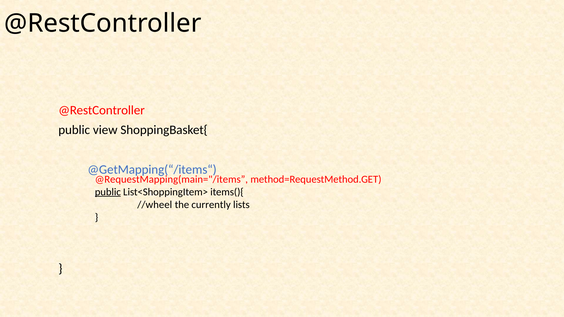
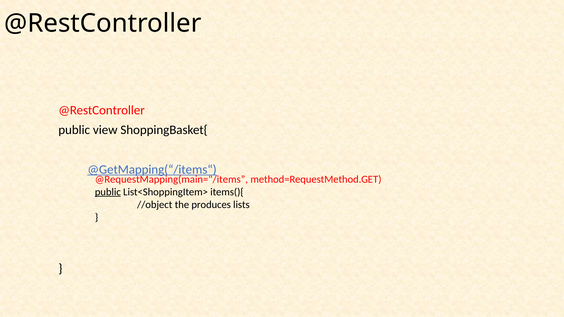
@GetMapping(“/items“ underline: none -> present (152, 170)
//wheel: //wheel -> //object (155, 205)
currently: currently -> produces (211, 205)
